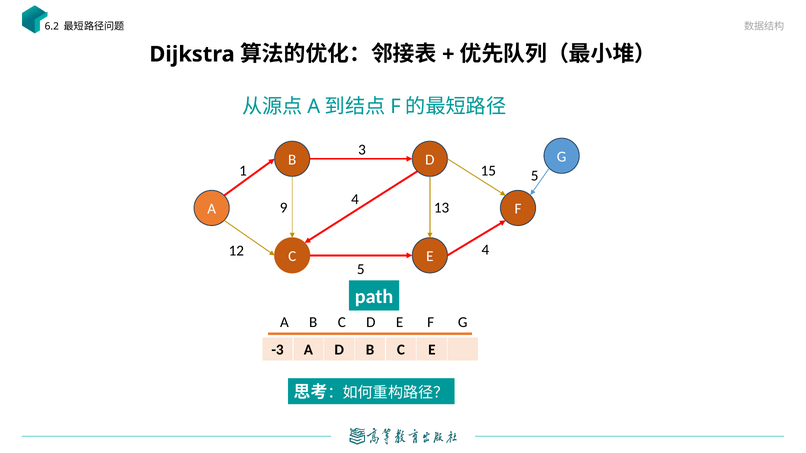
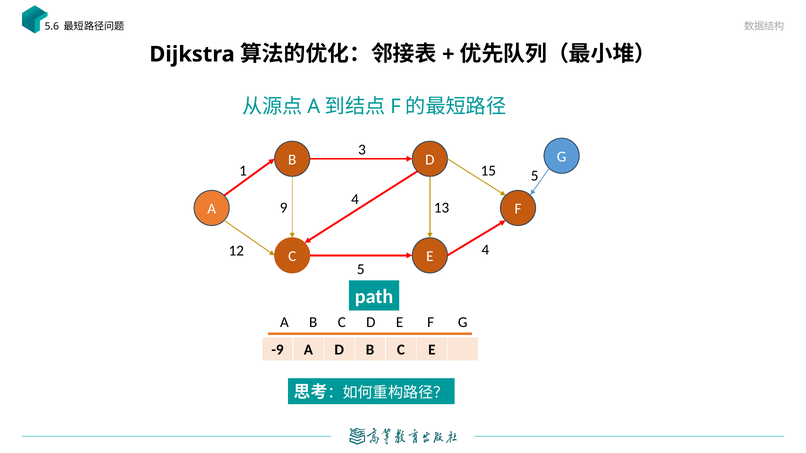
6.2: 6.2 -> 5.6 (52, 26)
-3: -3 -> -9 (278, 350)
